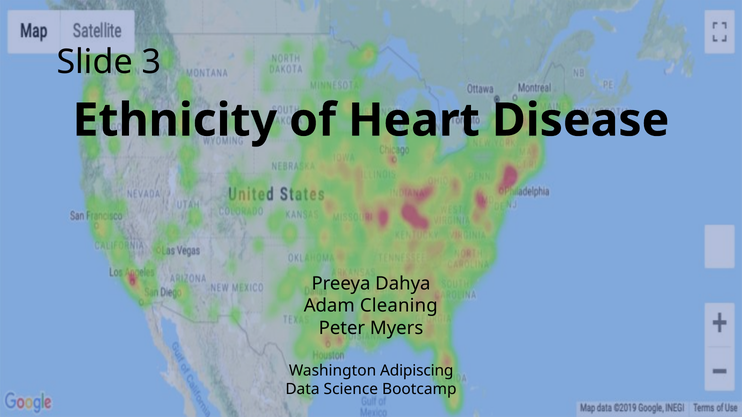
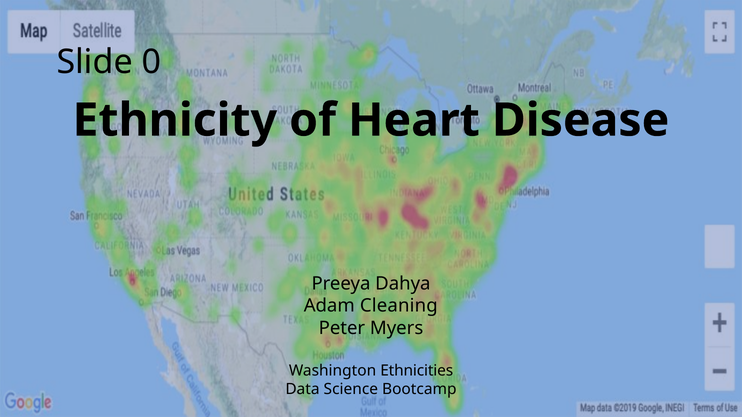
3: 3 -> 0 (151, 62)
Adipiscing: Adipiscing -> Ethnicities (417, 371)
